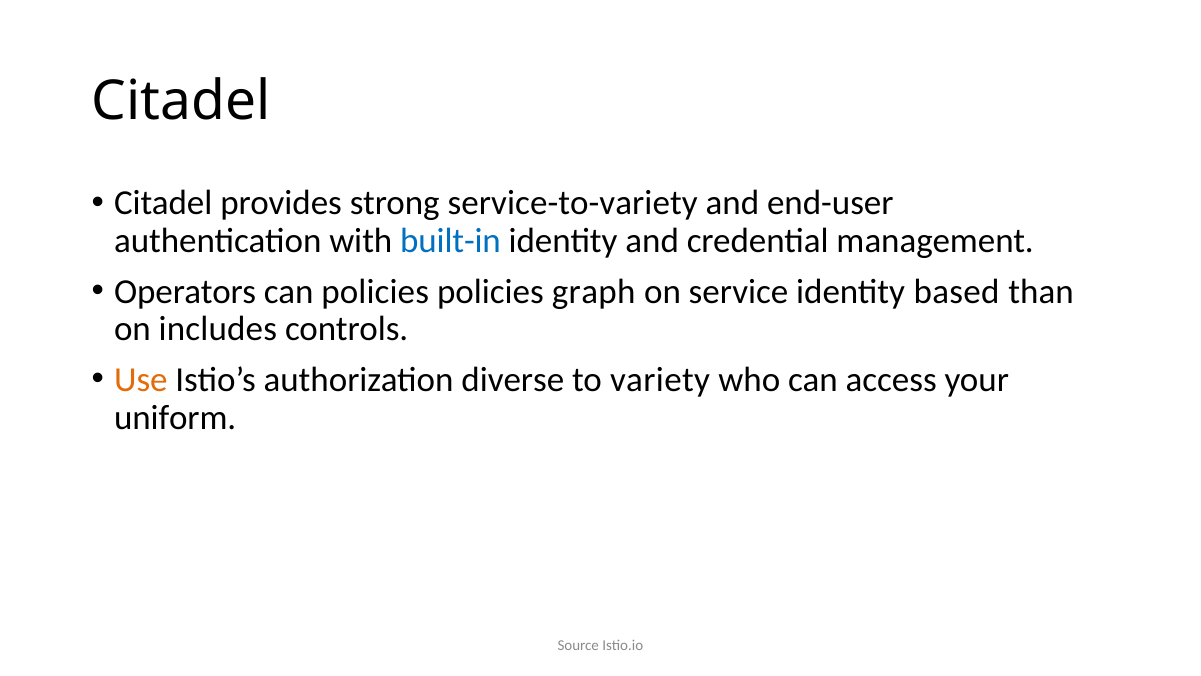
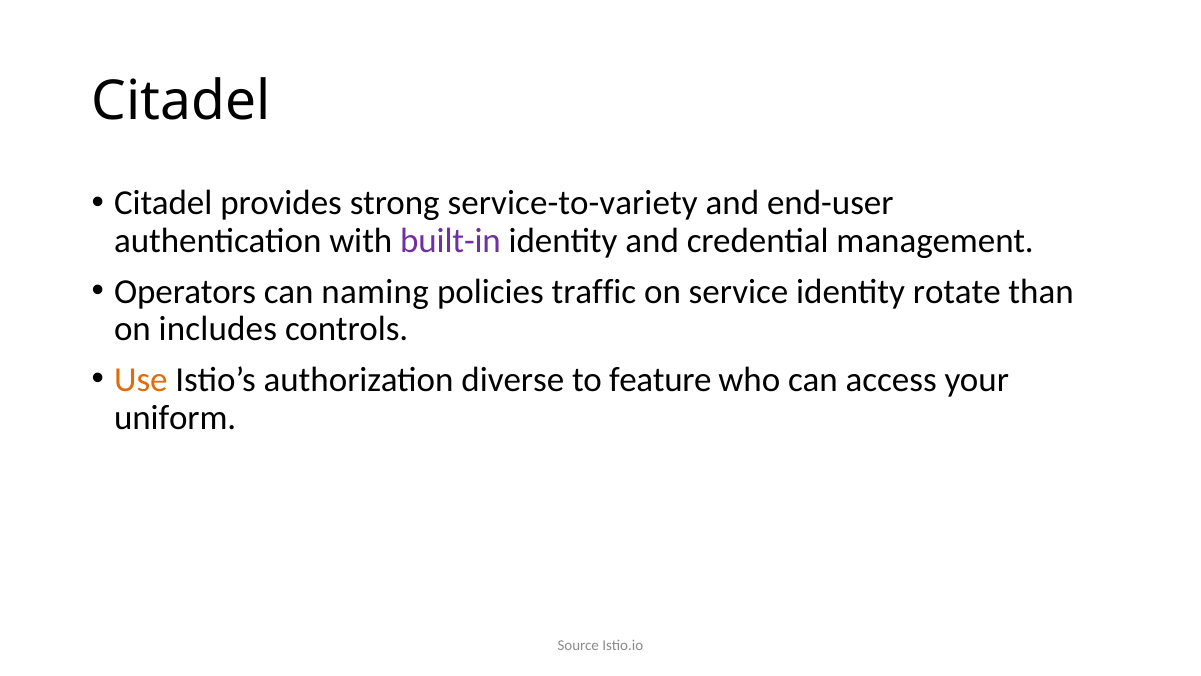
built-in colour: blue -> purple (451, 241)
can policies: policies -> naming (375, 291)
graph: graph -> traffic (594, 291)
based: based -> rotate (957, 291)
variety: variety -> feature (660, 379)
